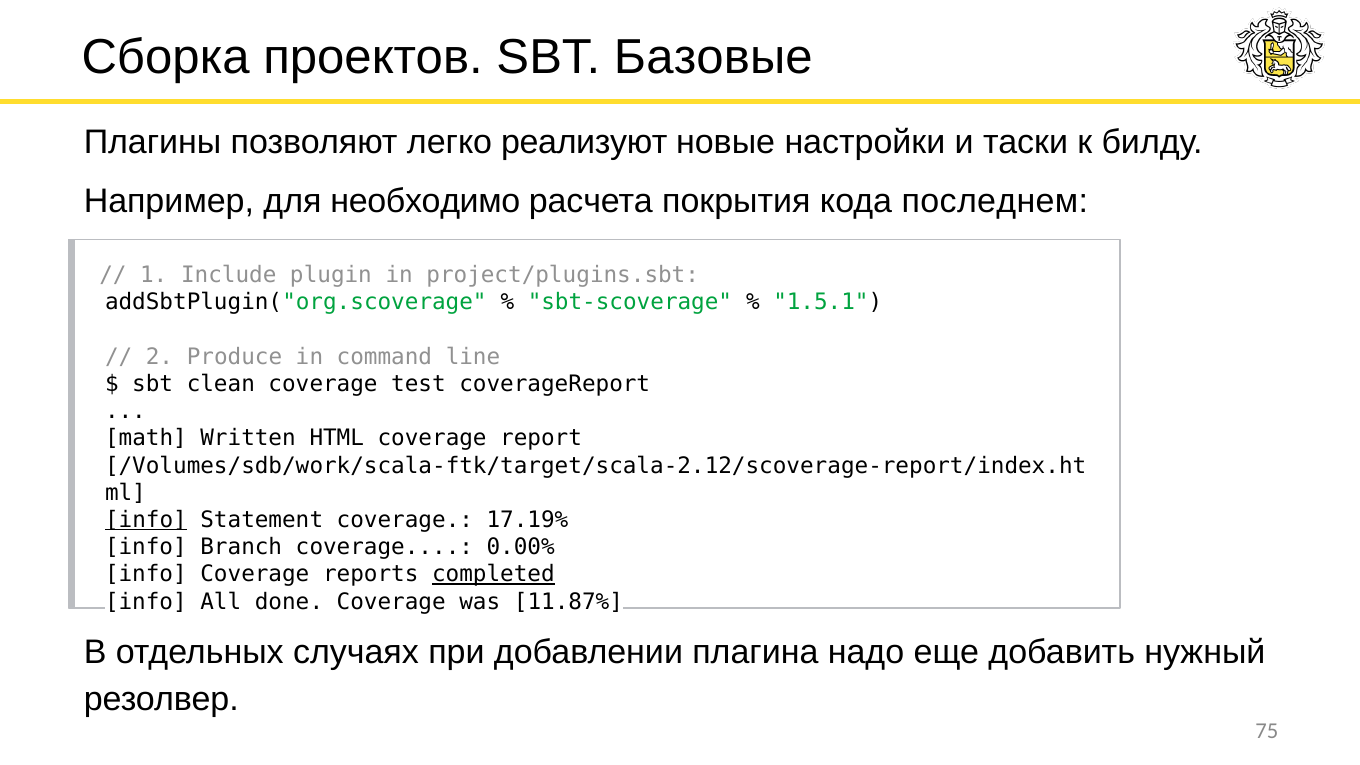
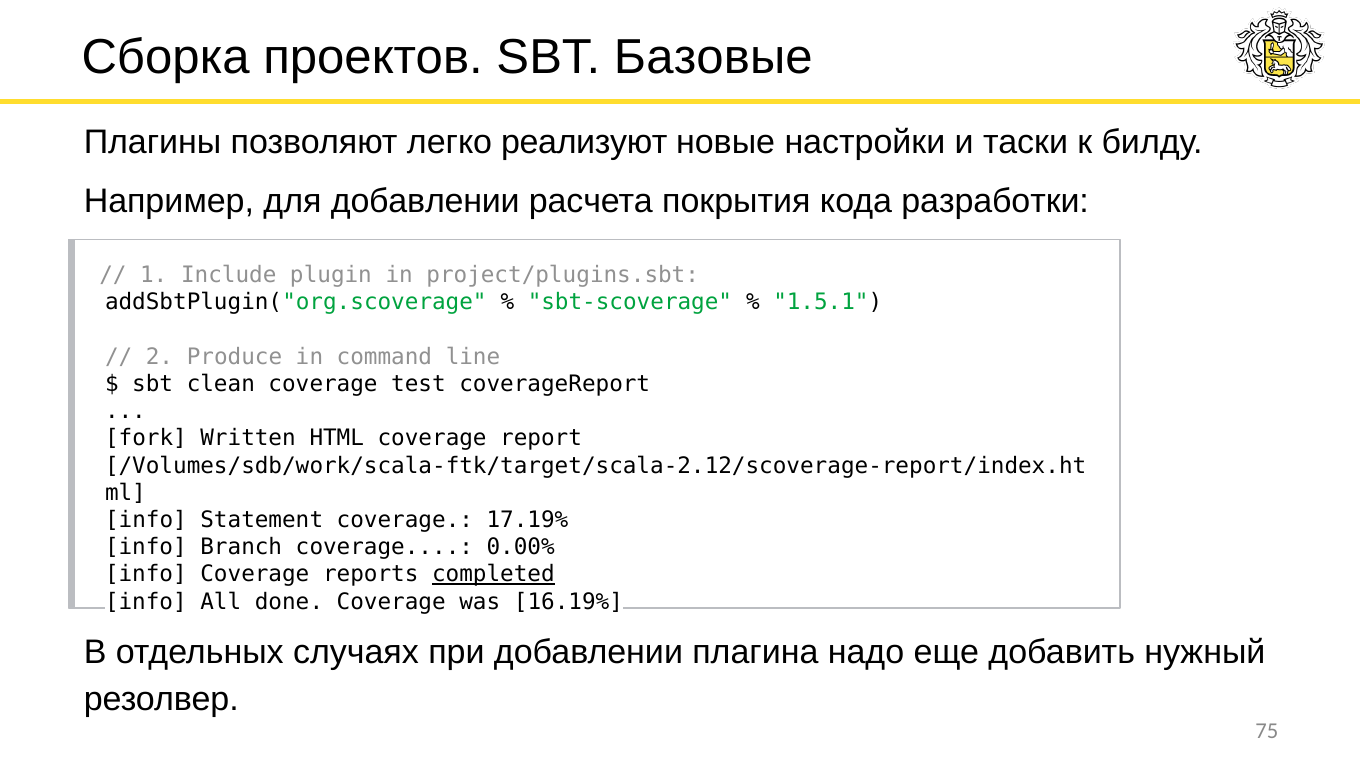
для необходимо: необходимо -> добавлении (425, 201)
последнем: последнем -> разработки (995, 201)
math: math -> fork (146, 438)
info underline: present -> none (146, 520)
11.87%: 11.87% -> 16.19% (568, 602)
